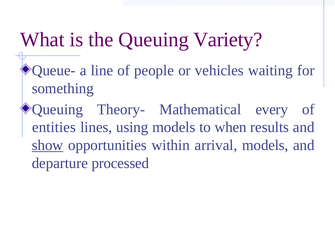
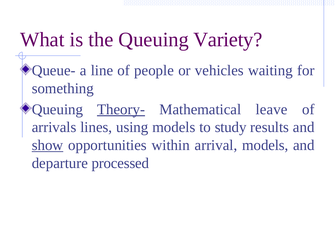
Theory- underline: none -> present (121, 109)
every: every -> leave (272, 109)
entities: entities -> arrivals (54, 127)
when: when -> study (231, 127)
